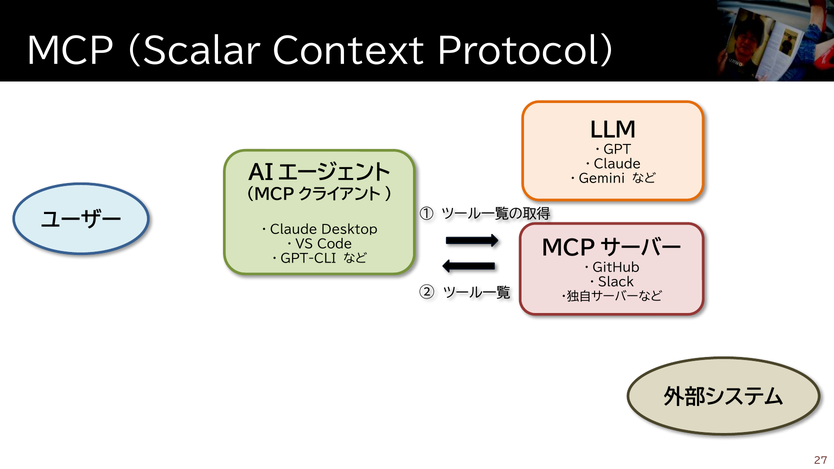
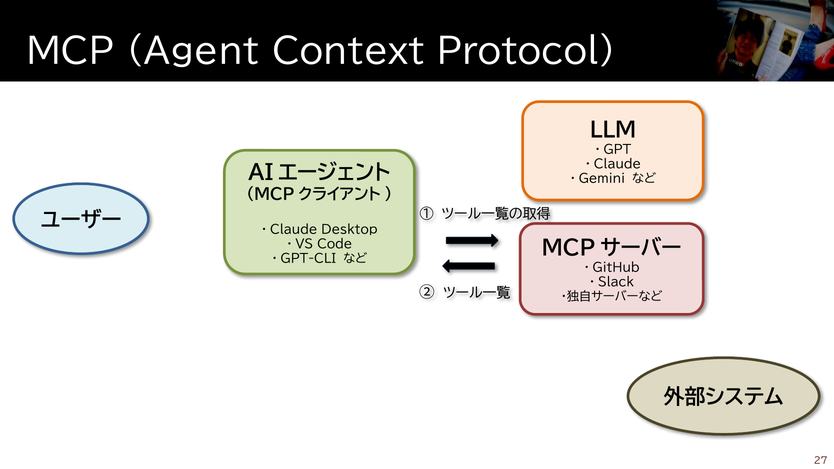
Scalar: Scalar -> Agent (193, 52)
